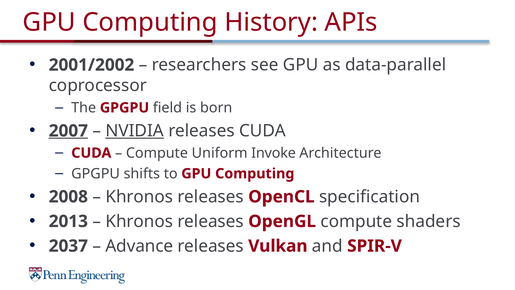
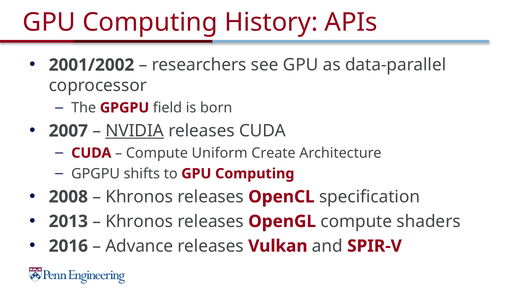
2007 underline: present -> none (68, 131)
Invoke: Invoke -> Create (273, 153)
2037: 2037 -> 2016 (68, 246)
